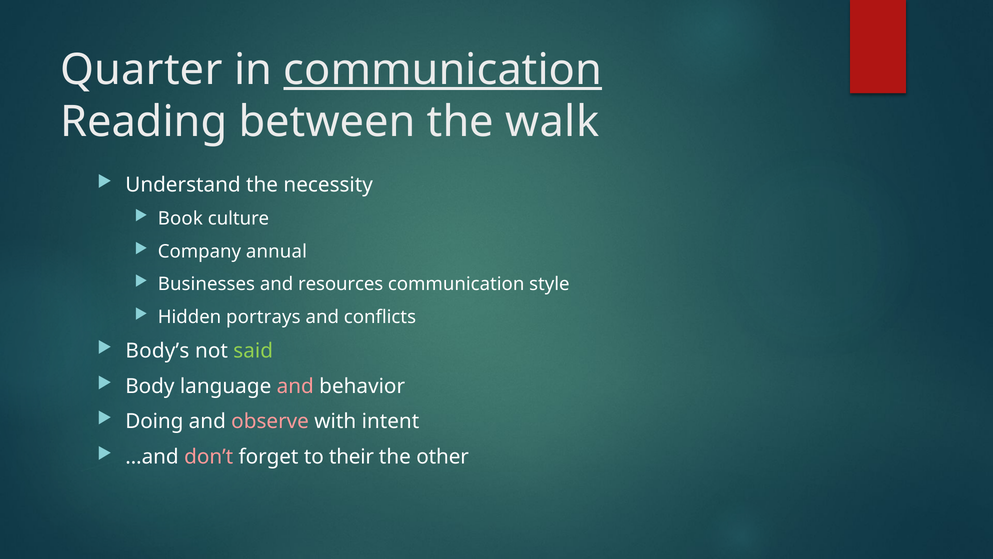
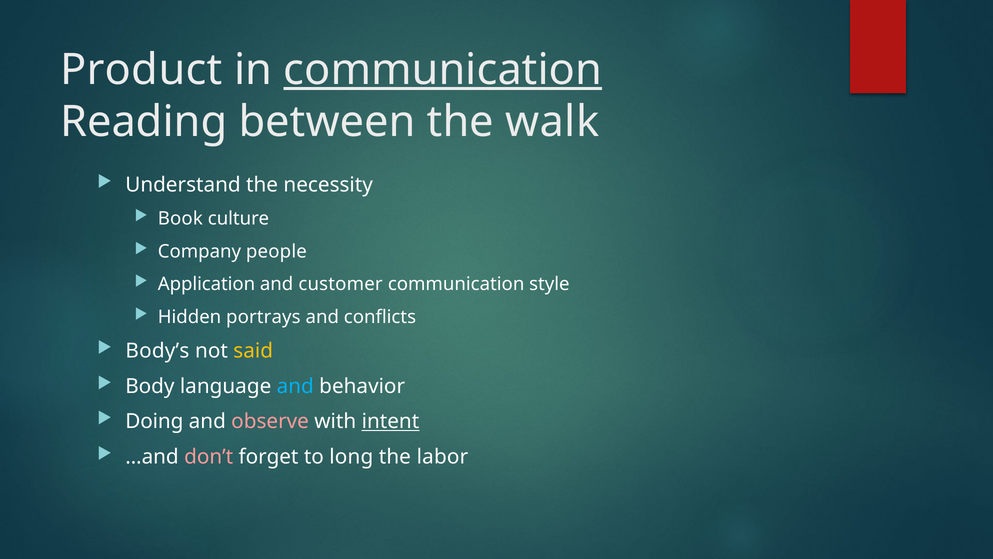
Quarter: Quarter -> Product (141, 70)
annual: annual -> people (276, 251)
Businesses: Businesses -> Application (207, 284)
resources: resources -> customer (341, 284)
said colour: light green -> yellow (253, 351)
and colour: pink -> light blue (295, 386)
intent underline: none -> present (390, 421)
their: their -> long (351, 456)
other: other -> labor (442, 456)
